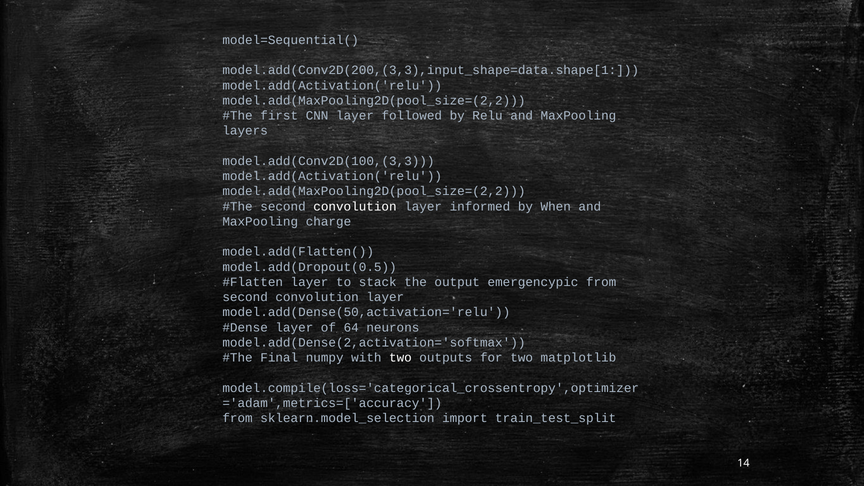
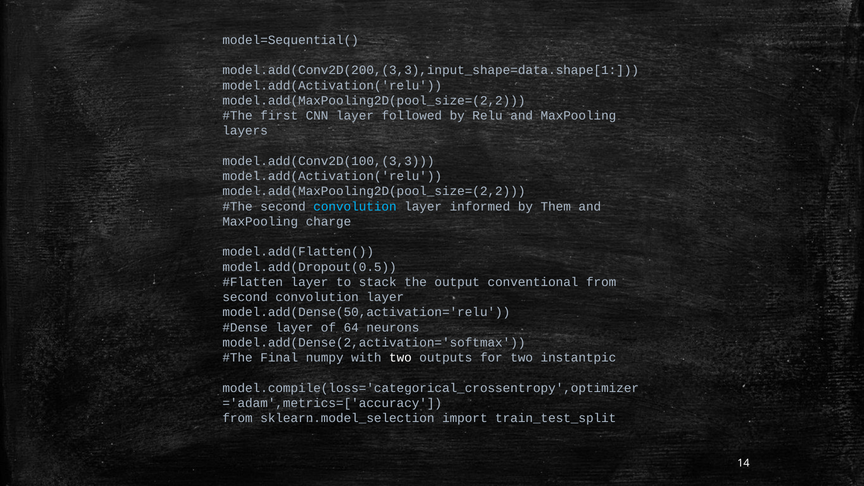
convolution colour: white -> light blue (355, 206)
When: When -> Them (556, 206)
emergencypic: emergencypic -> conventional (533, 282)
matplotlib: matplotlib -> instantpic (578, 358)
